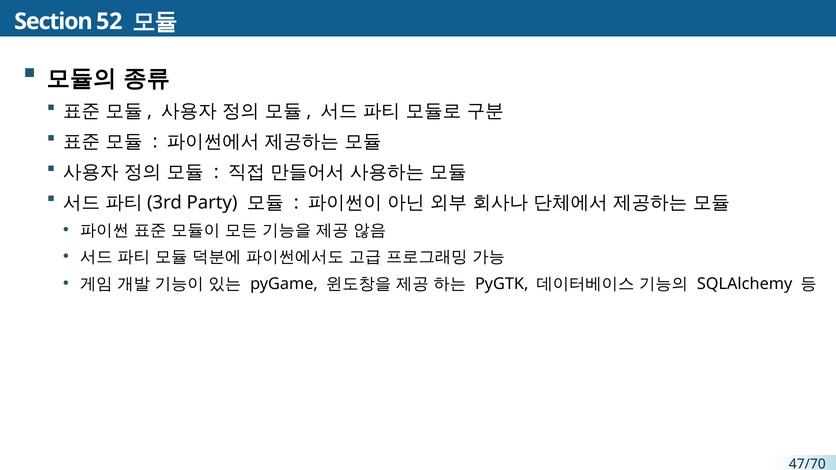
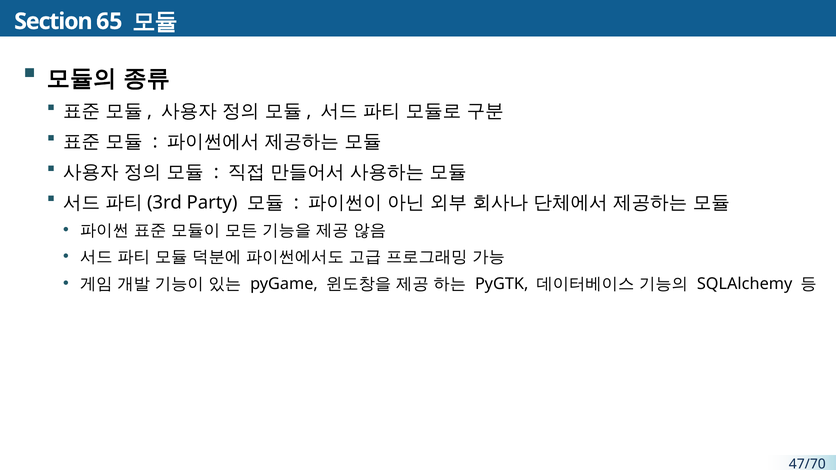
52: 52 -> 65 (109, 21)
